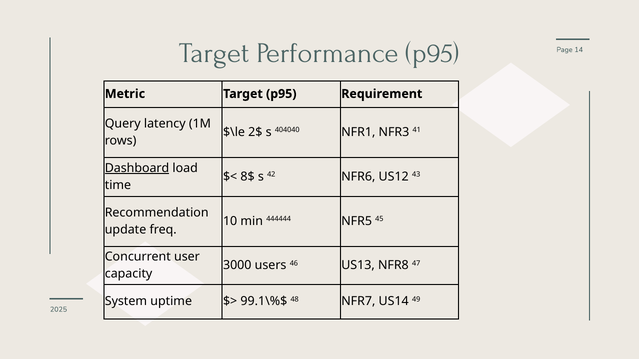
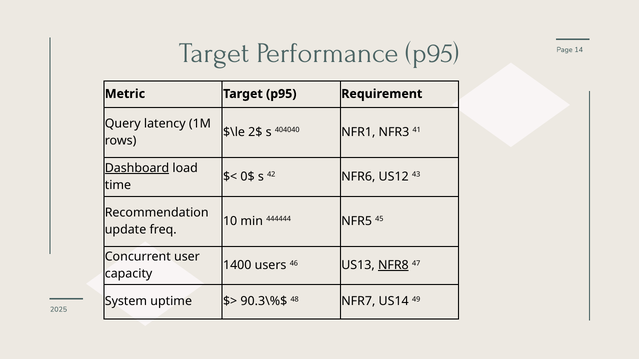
8$: 8$ -> 0$ (248, 177)
3000: 3000 -> 1400 (237, 265)
NFR8 underline: none -> present (393, 265)
99.1\%$: 99.1\%$ -> 90.3\%$ (264, 302)
